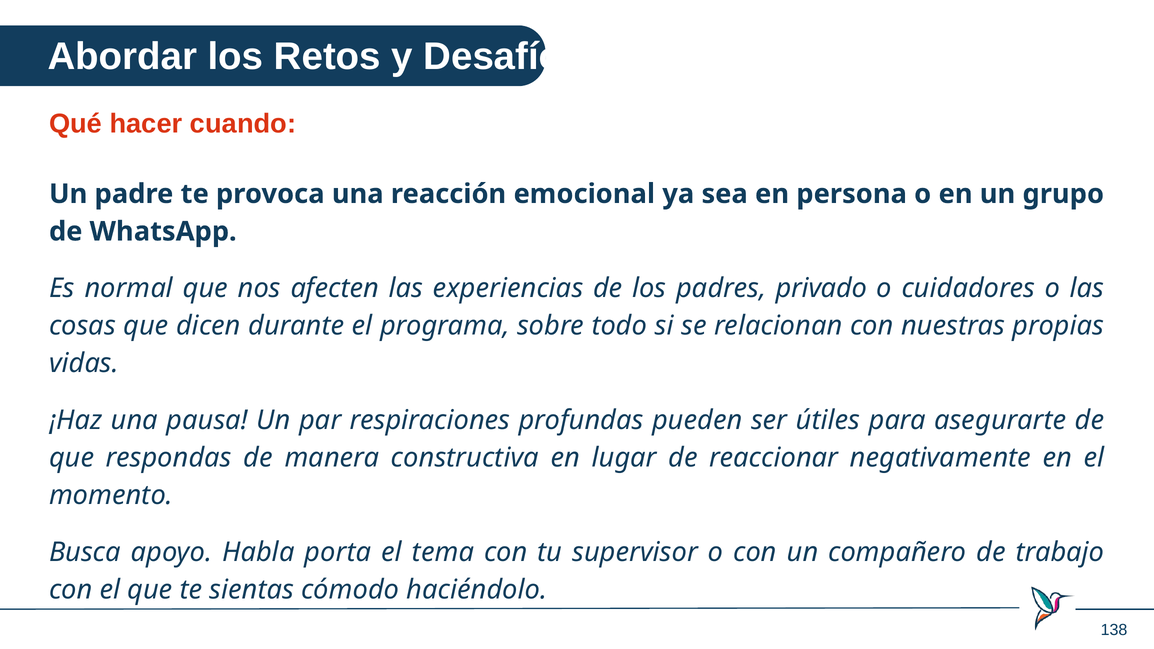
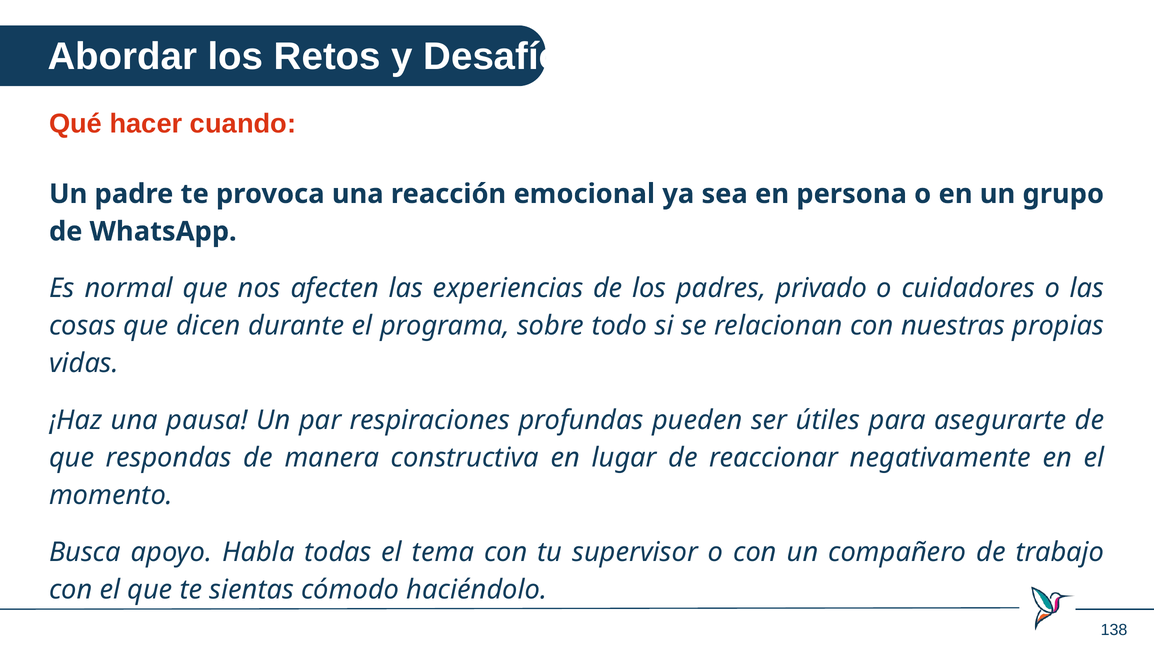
porta: porta -> todas (338, 552)
